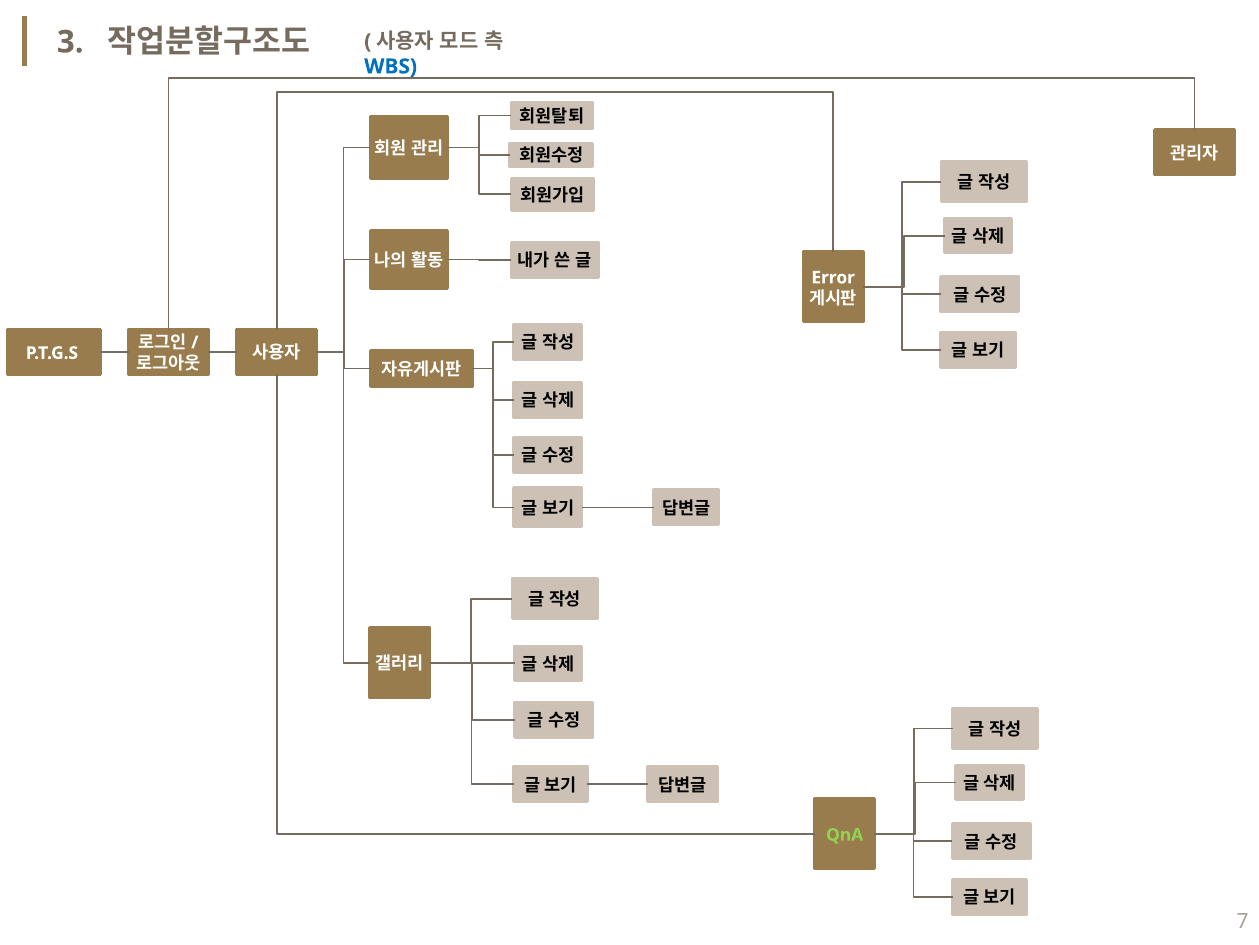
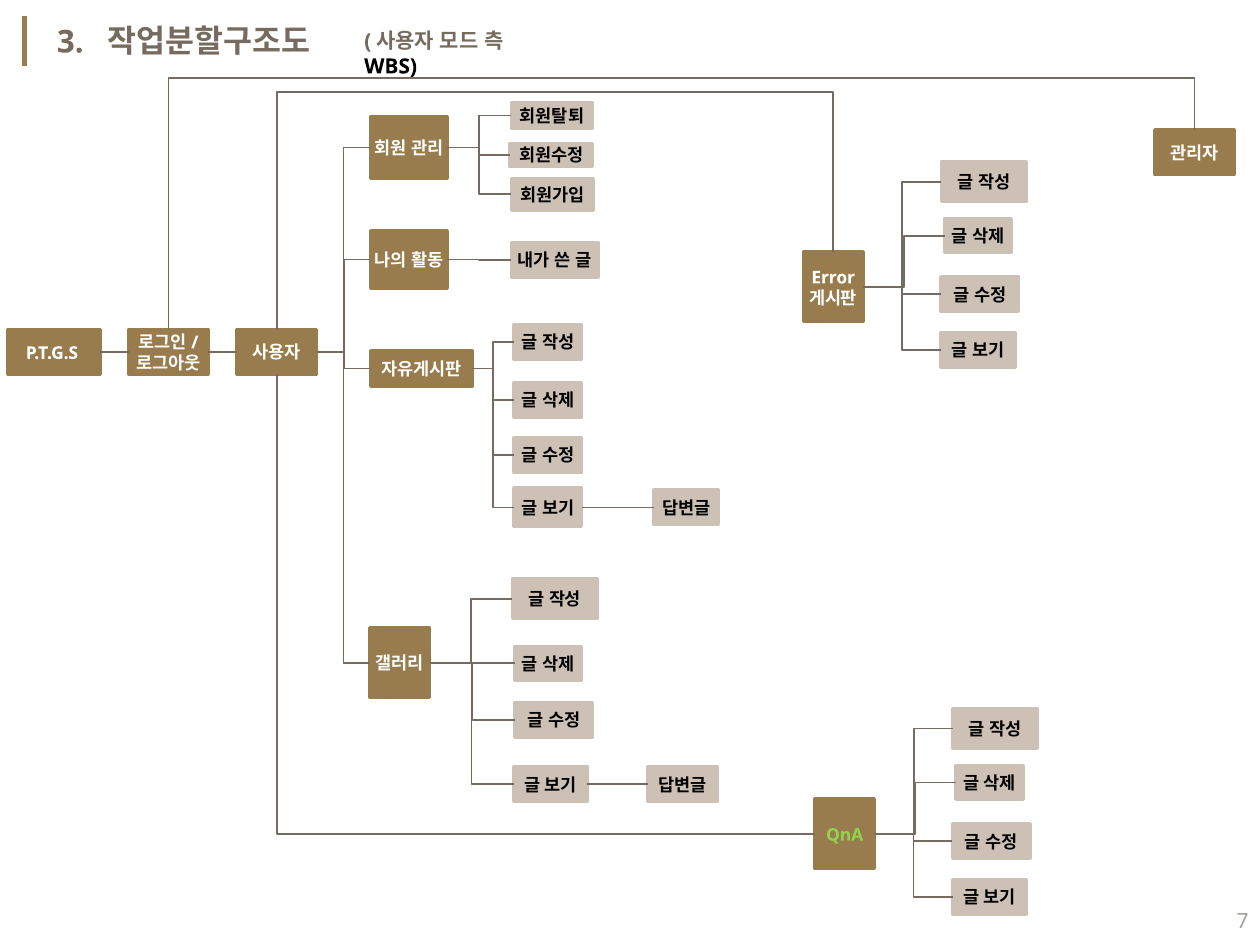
WBS colour: blue -> black (391, 66)
